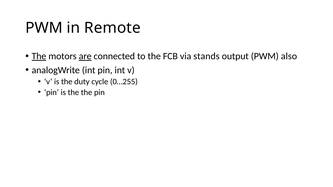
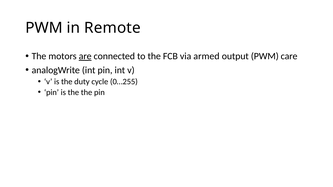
The underline: present -> none (39, 56)
stands: stands -> armed (206, 56)
also: also -> care (289, 56)
